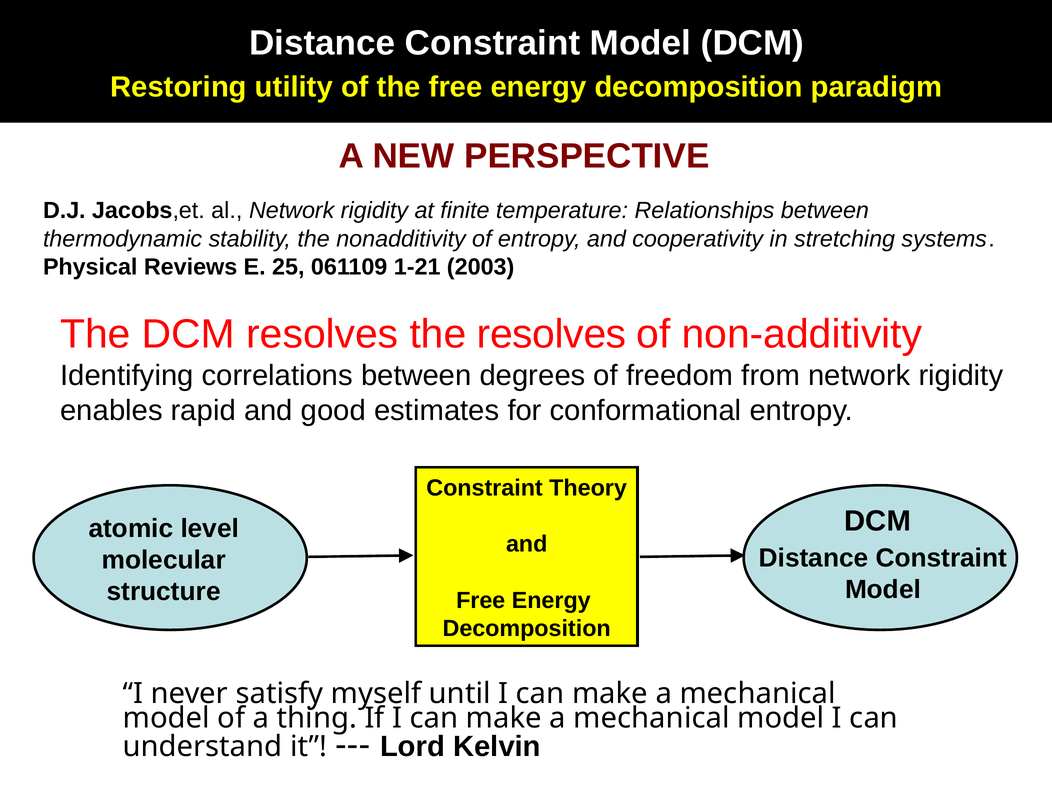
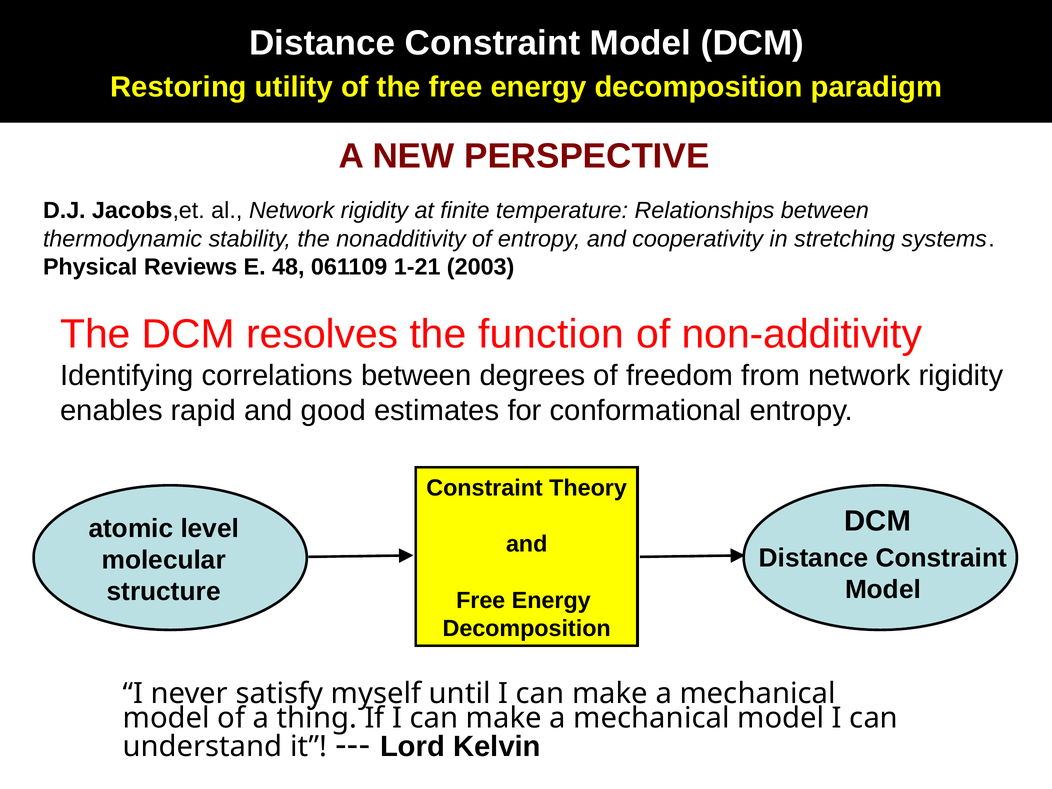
25: 25 -> 48 (288, 267)
the resolves: resolves -> function (551, 334)
